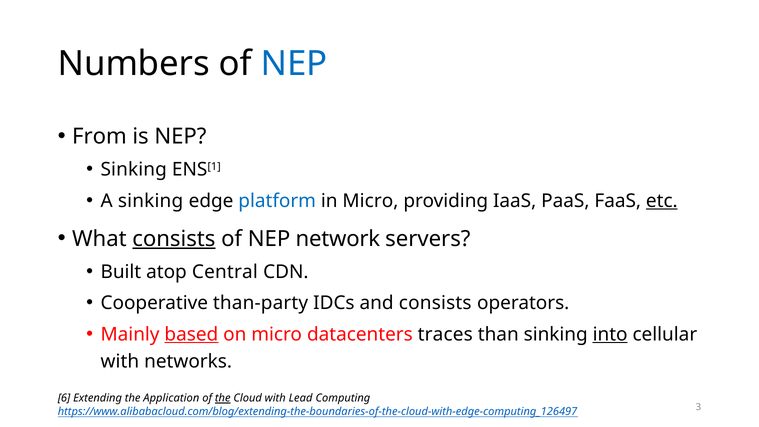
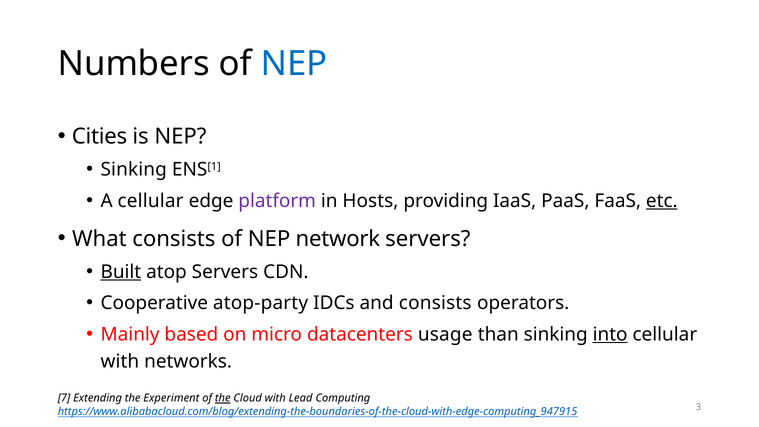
From: From -> Cities (99, 137)
A sinking: sinking -> cellular (151, 201)
platform colour: blue -> purple (277, 201)
in Micro: Micro -> Hosts (370, 201)
consists underline: present -> none (174, 239)
Built underline: none -> present (121, 272)
atop Central: Central -> Servers (225, 272)
than-party: than-party -> atop-party (261, 303)
based underline: present -> none (191, 334)
traces: traces -> usage (445, 334)
6: 6 -> 7 (64, 398)
Application: Application -> Experiment (171, 398)
https://www.alibabacloud.com/blog/extending-the-boundaries-of-the-cloud-with-edge-computing_126497: https://www.alibabacloud.com/blog/extending-the-boundaries-of-the-cloud-with-edge-computing_126497 -> https://www.alibabacloud.com/blog/extending-the-boundaries-of-the-cloud-with-edge-computing_947915 (318, 411)
